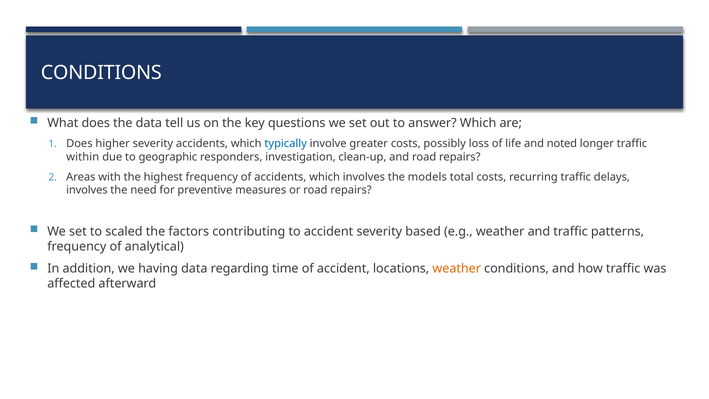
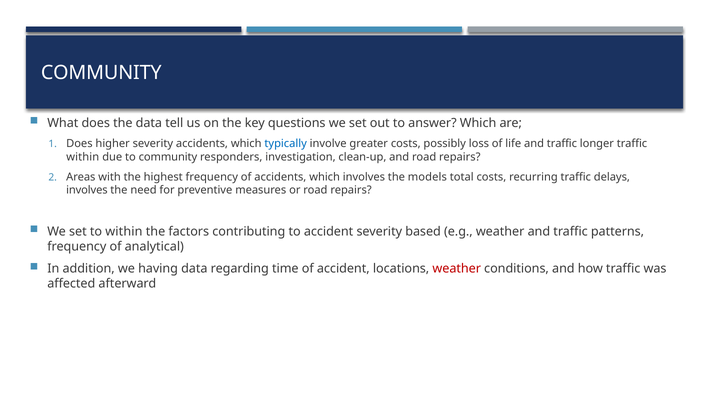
CONDITIONS: CONDITIONS -> COMMUNITY (101, 73)
life and noted: noted -> traffic (562, 144)
to geographic: geographic -> community (168, 157)
to scaled: scaled -> within (124, 231)
weather colour: orange -> red (457, 268)
